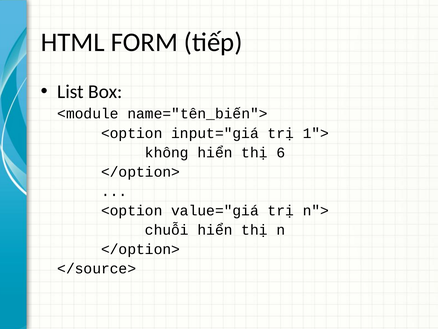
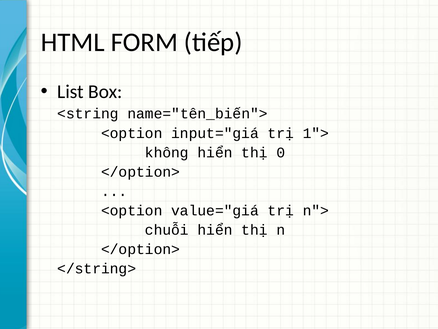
<module: <module -> <string (88, 114)
6: 6 -> 0 (281, 152)
</source>: </source> -> </string> (97, 268)
